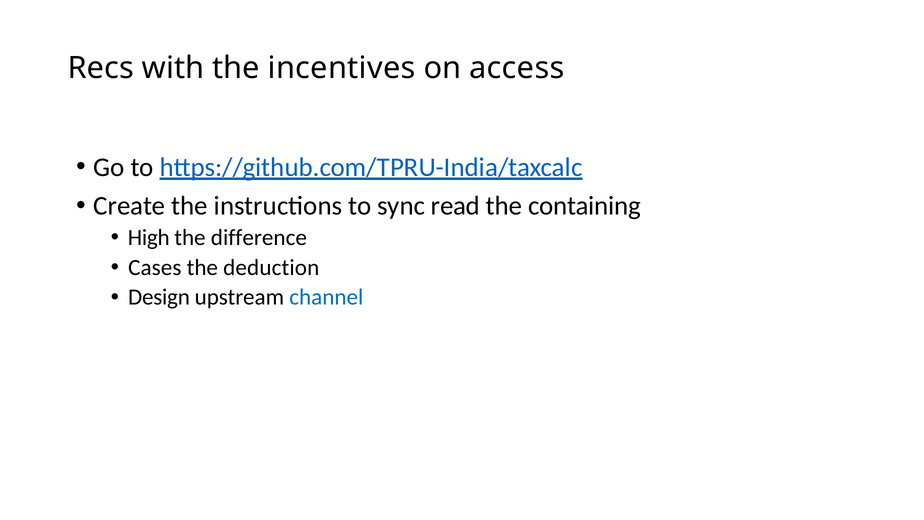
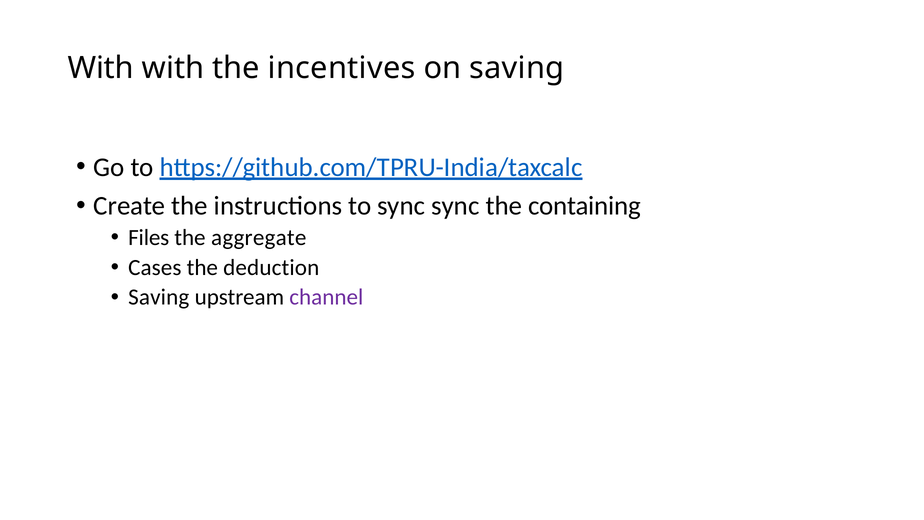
Recs: Recs -> With (101, 68)
on access: access -> saving (517, 68)
sync read: read -> sync (455, 206)
High: High -> Files (149, 238)
difference: difference -> aggregate (259, 238)
Design: Design -> Saving (159, 297)
channel colour: blue -> purple (326, 297)
